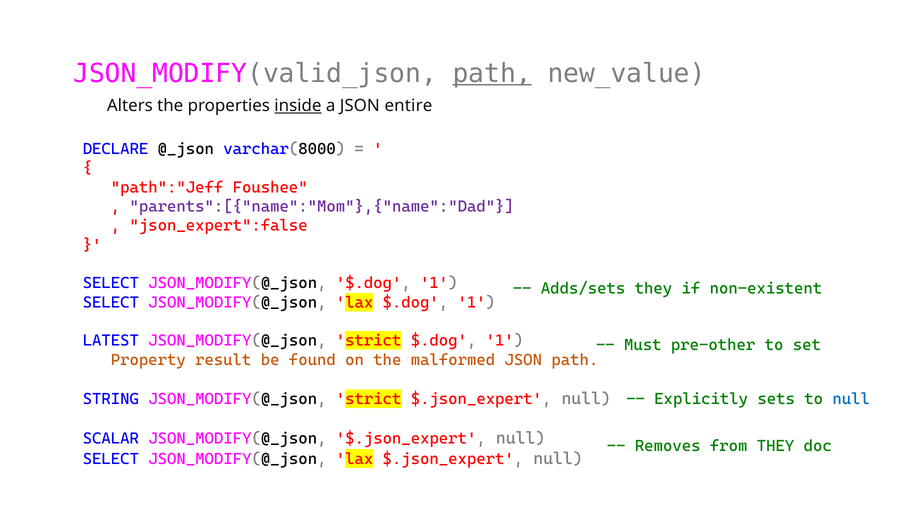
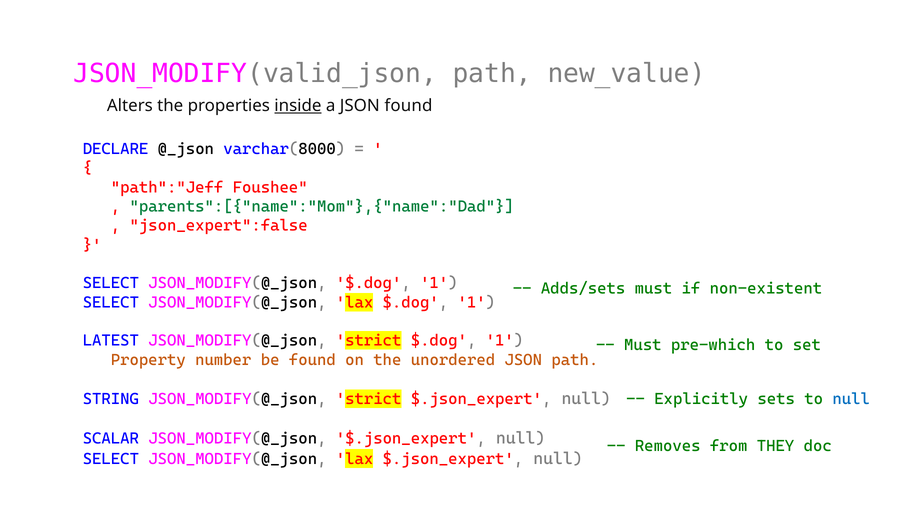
path underline: present -> none (492, 73)
JSON entire: entire -> found (408, 106)
parents":[{"name":"Mom"},{"name":"Dad colour: purple -> green (322, 207)
Adds/sets they: they -> must (653, 289)
pre-other: pre-other -> pre-which (713, 345)
result: result -> number (223, 360)
malformed: malformed -> unordered (453, 360)
